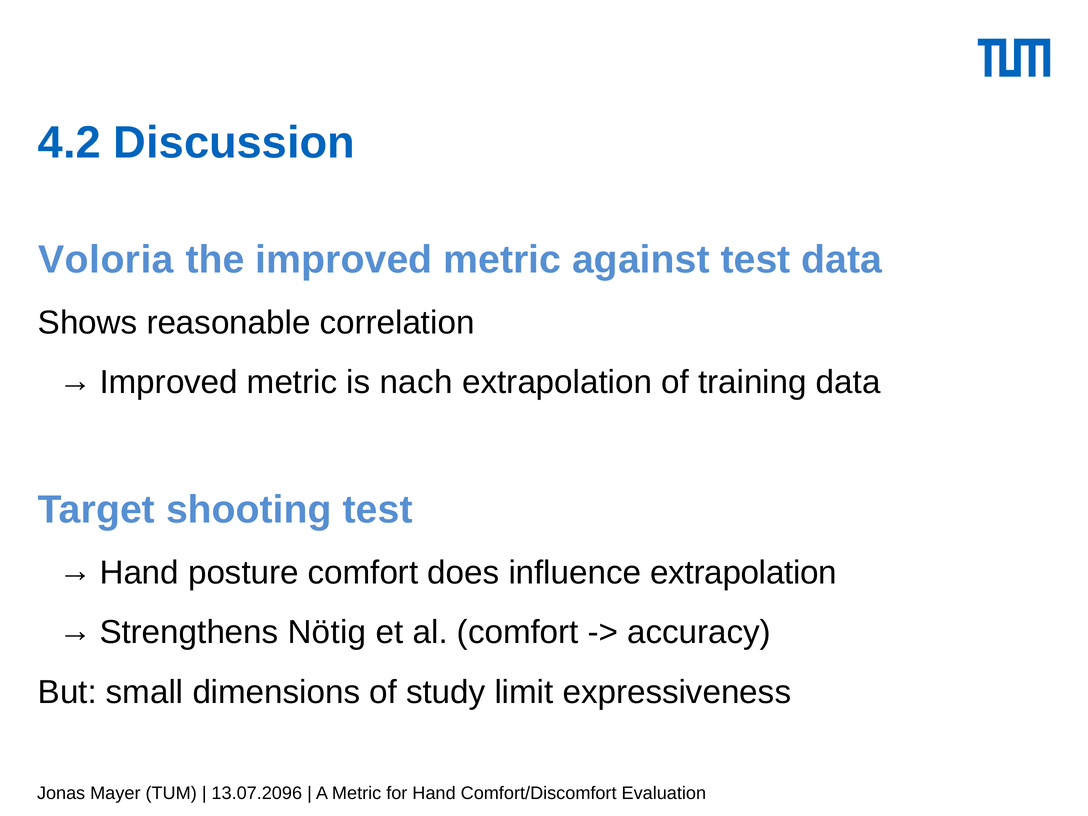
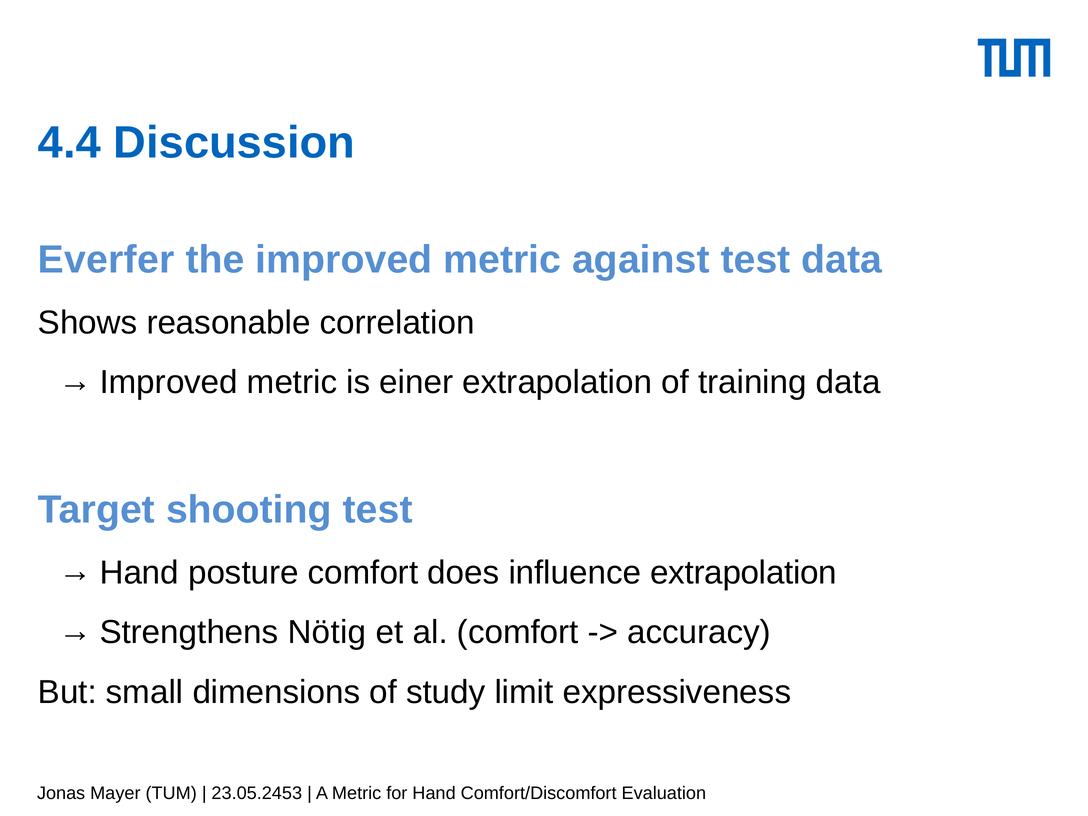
4.2: 4.2 -> 4.4 (69, 143)
Voloria: Voloria -> Everfer (106, 260)
nach: nach -> einer (416, 382)
13.07.2096: 13.07.2096 -> 23.05.2453 (257, 793)
